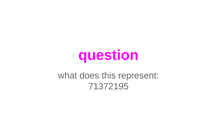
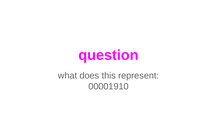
71372195: 71372195 -> 00001910 (108, 86)
